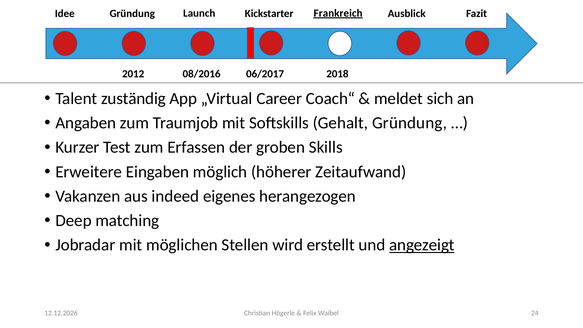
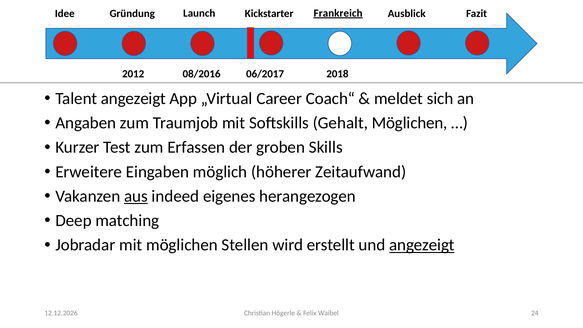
Talent zuständig: zuständig -> angezeigt (133, 99)
Gehalt Gründung: Gründung -> Möglichen (410, 123)
aus underline: none -> present (136, 196)
